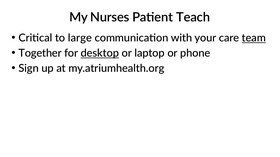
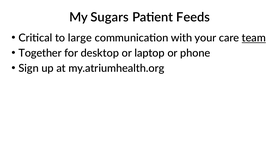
Nurses: Nurses -> Sugars (110, 17)
Teach: Teach -> Feeds (193, 17)
desktop underline: present -> none (100, 53)
